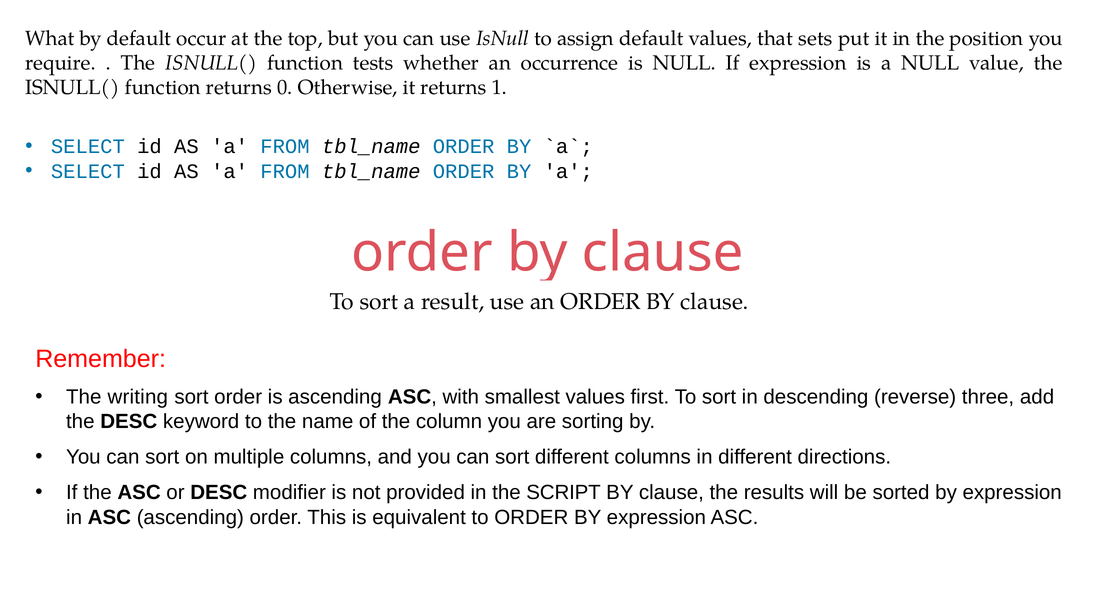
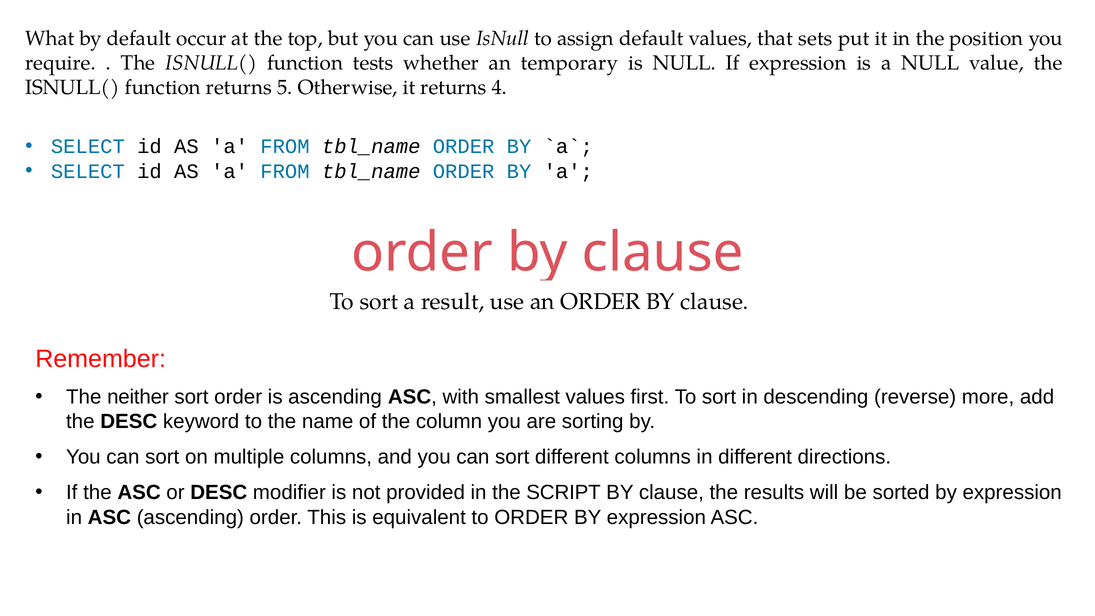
occurrence: occurrence -> temporary (569, 63)
0: 0 -> 5 (285, 88)
1: 1 -> 4 (499, 88)
writing: writing -> neither (138, 397)
three: three -> more (988, 397)
